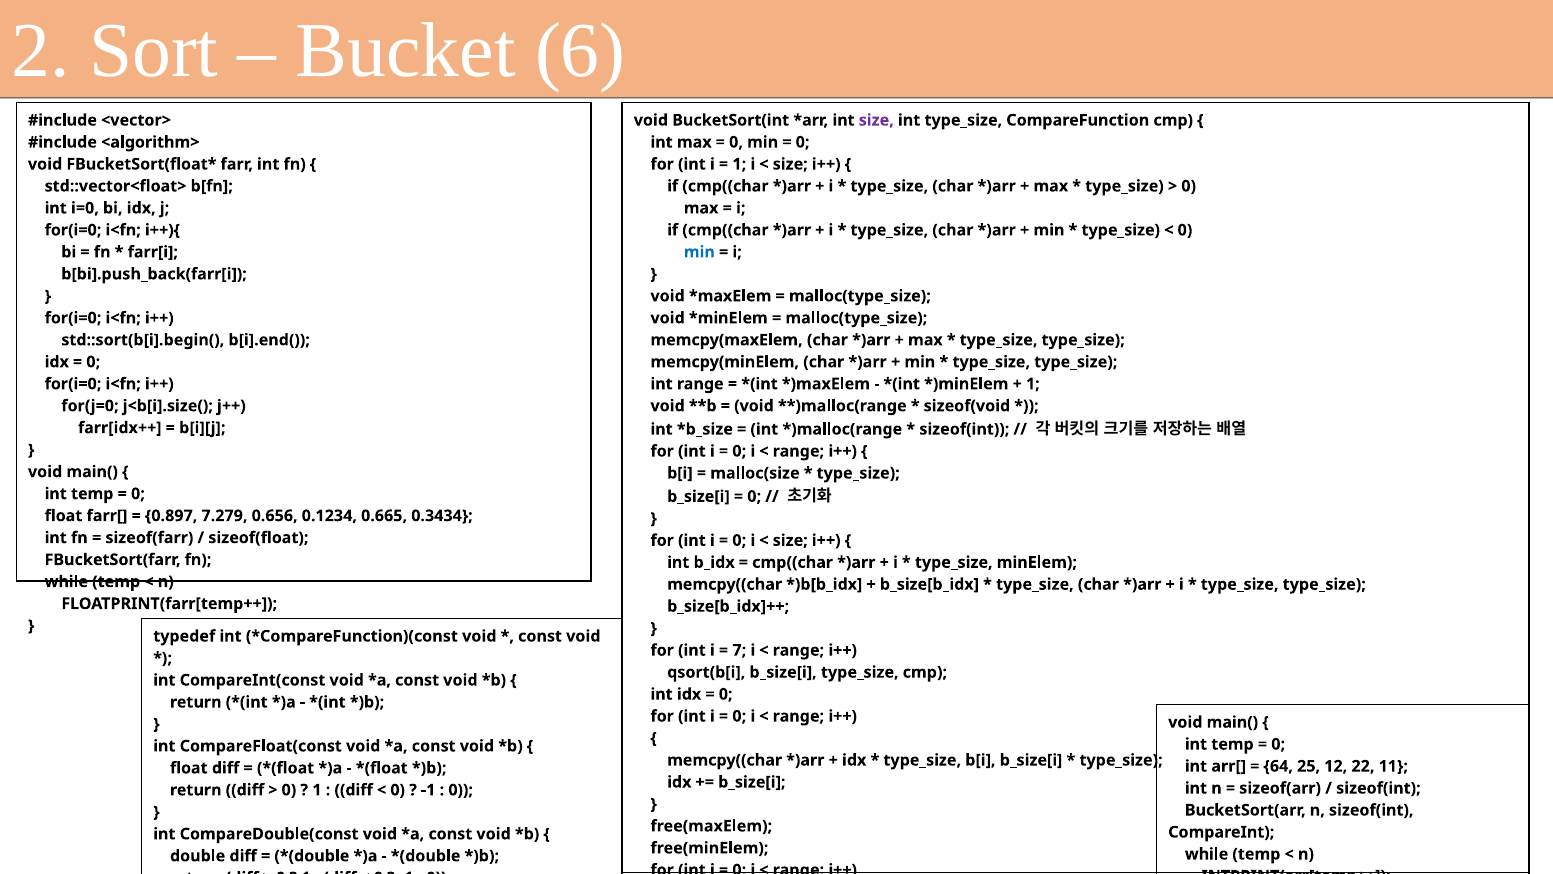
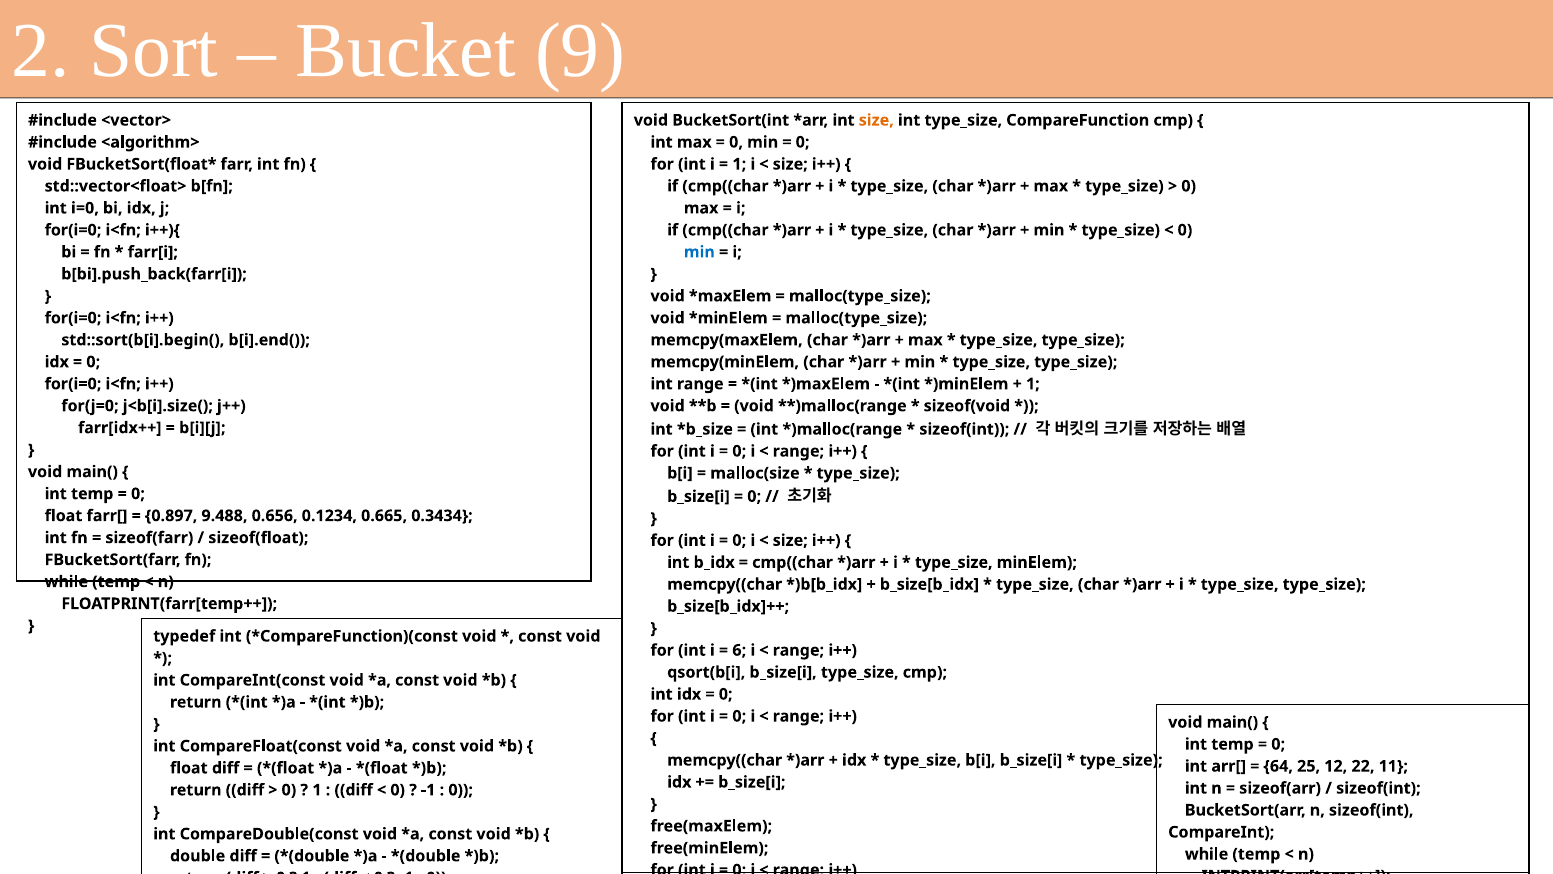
6: 6 -> 9 (580, 50)
size colour: purple -> orange (876, 120)
7.279: 7.279 -> 9.488 (224, 516)
7: 7 -> 6 (739, 650)
